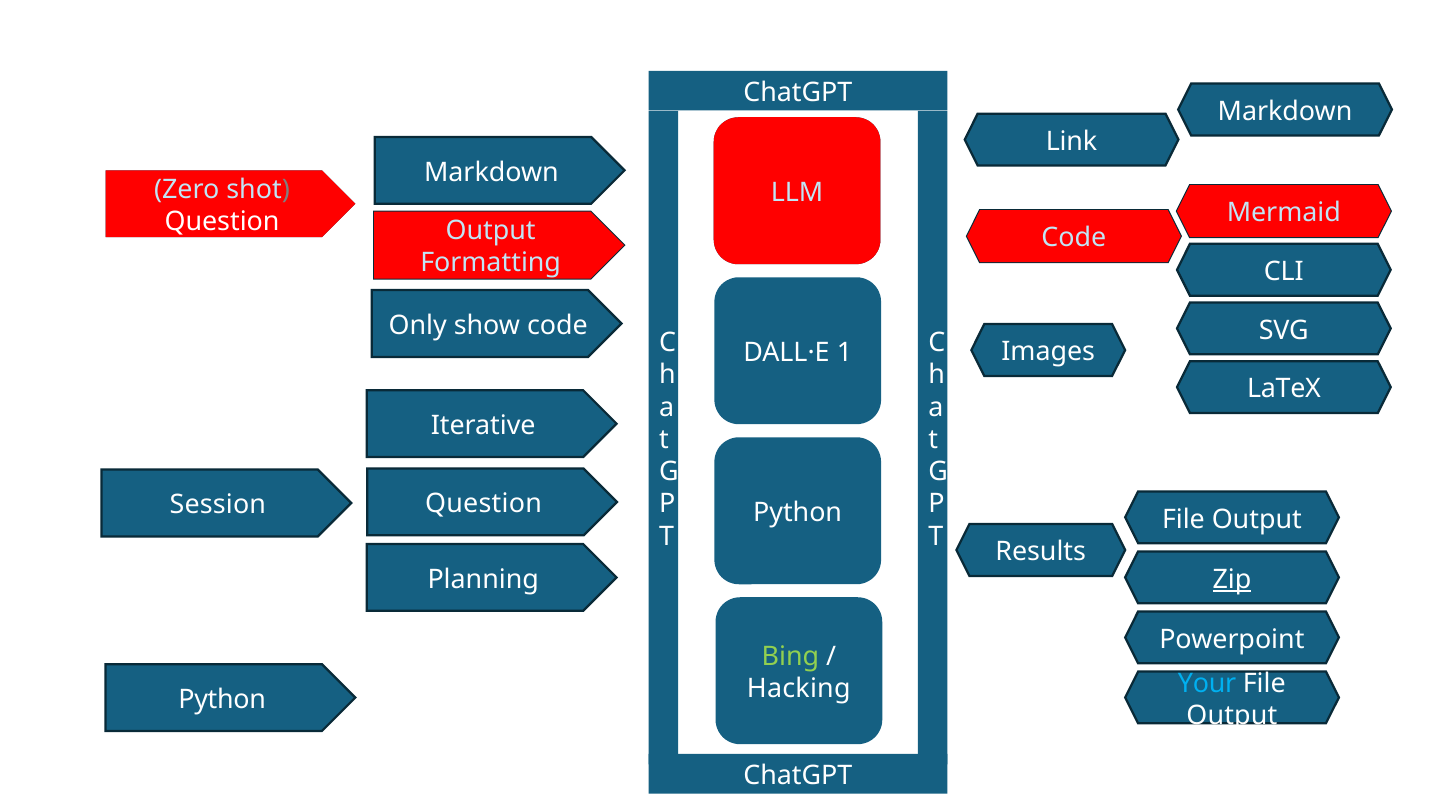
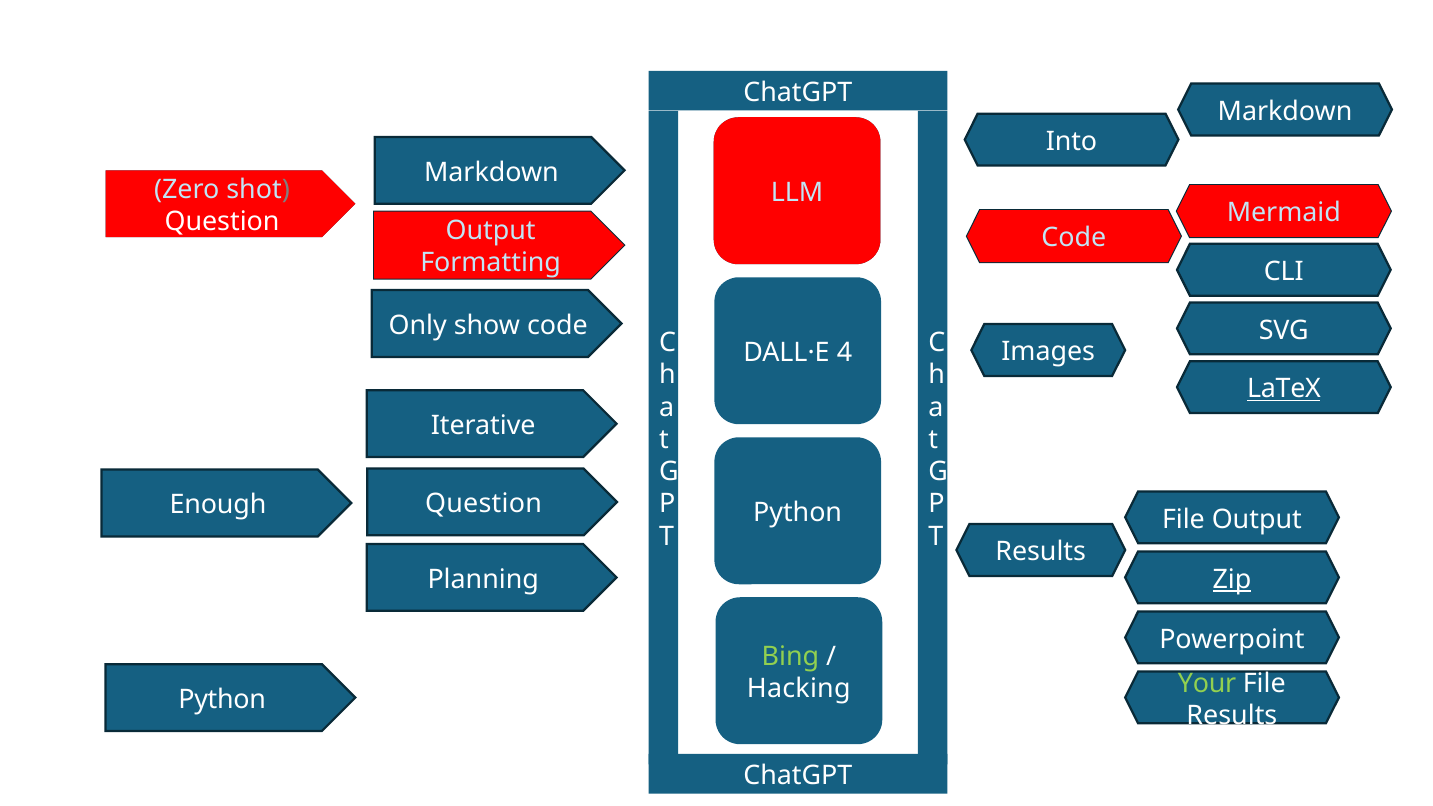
Link: Link -> Into (1071, 141)
1: 1 -> 4 (844, 353)
LaTeX underline: none -> present (1284, 389)
Session: Session -> Enough (218, 505)
Your colour: light blue -> light green (1207, 683)
Output: Output -> Results (1232, 715)
